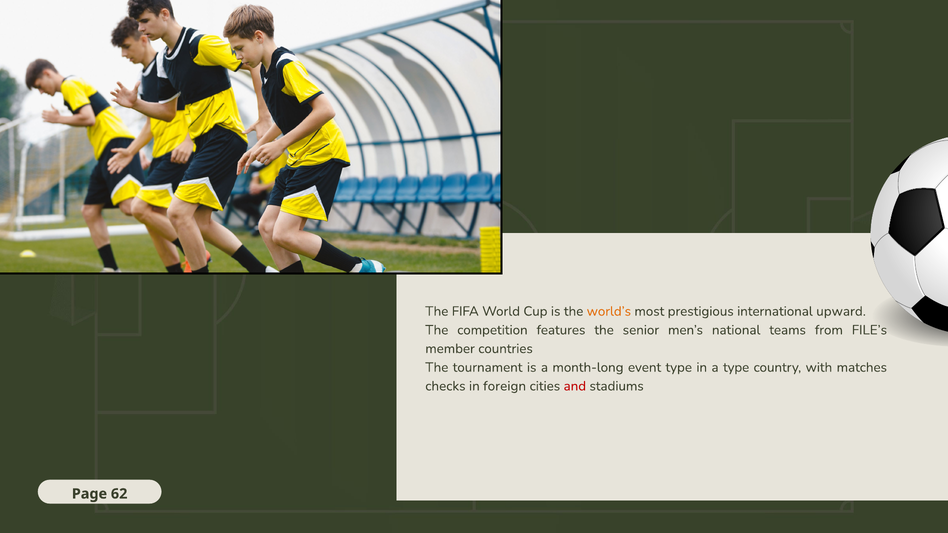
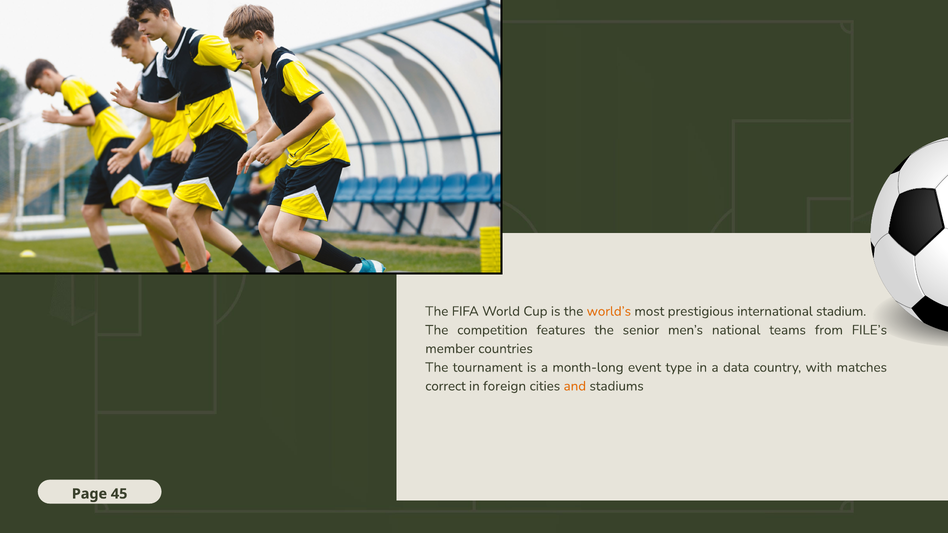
upward: upward -> stadium (841, 311)
a type: type -> data (736, 368)
checks: checks -> correct (445, 386)
and colour: red -> orange (575, 386)
62: 62 -> 45 (119, 494)
